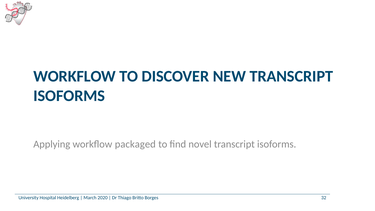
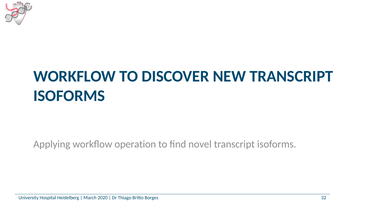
packaged: packaged -> operation (135, 144)
